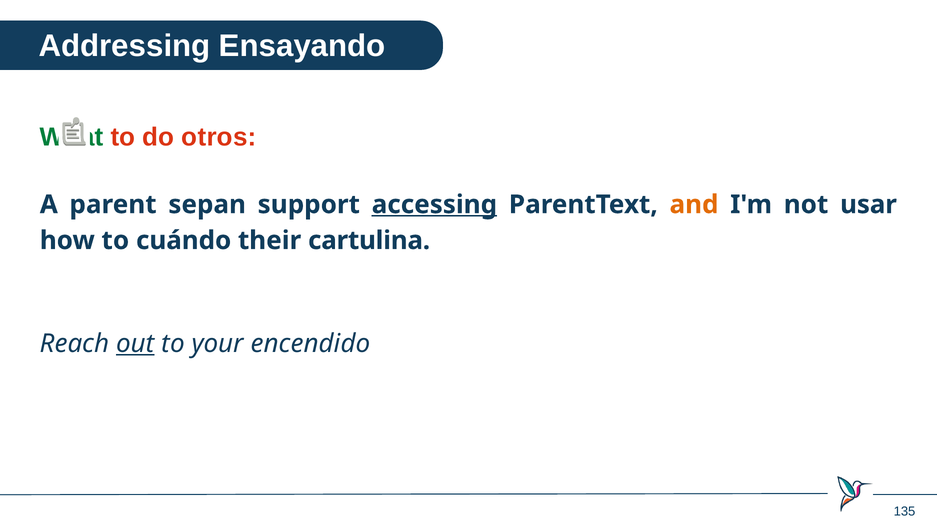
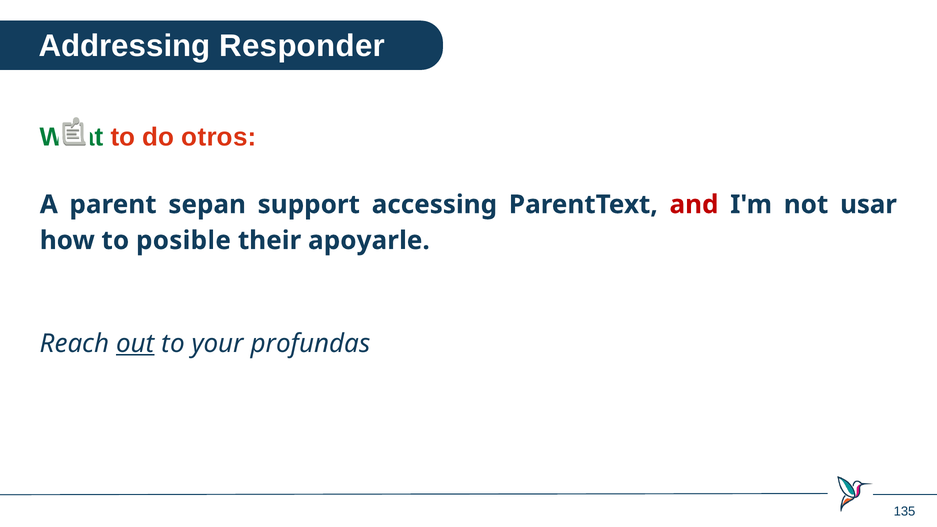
Ensayando: Ensayando -> Responder (302, 46)
accessing underline: present -> none (434, 205)
and colour: orange -> red (694, 205)
cuándo: cuándo -> posible (183, 241)
cartulina: cartulina -> apoyarle (369, 241)
encendido: encendido -> profundas (311, 344)
